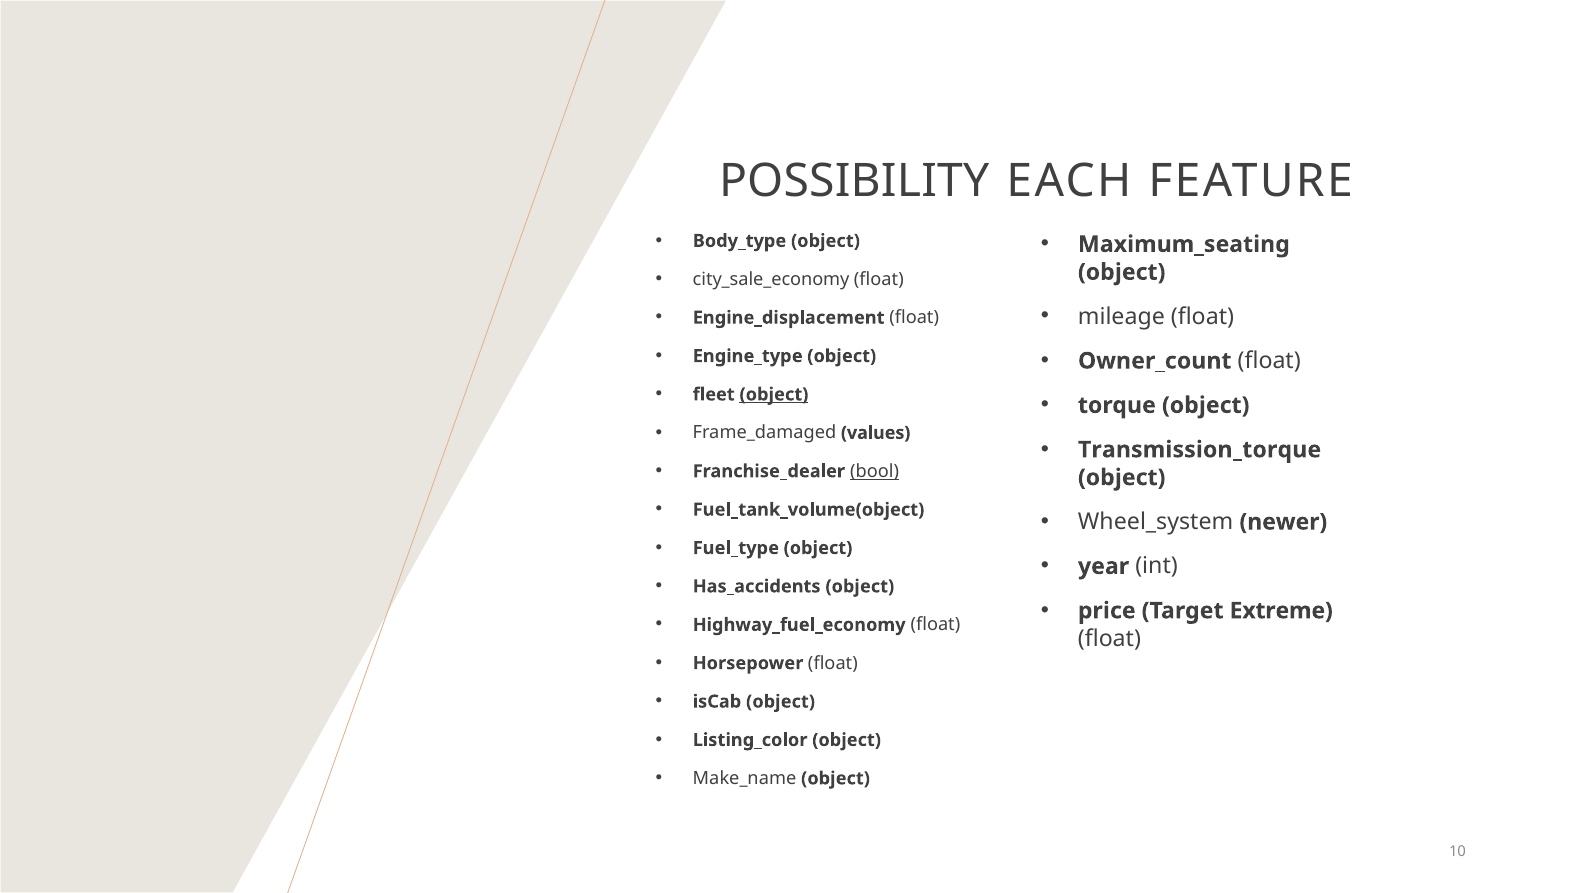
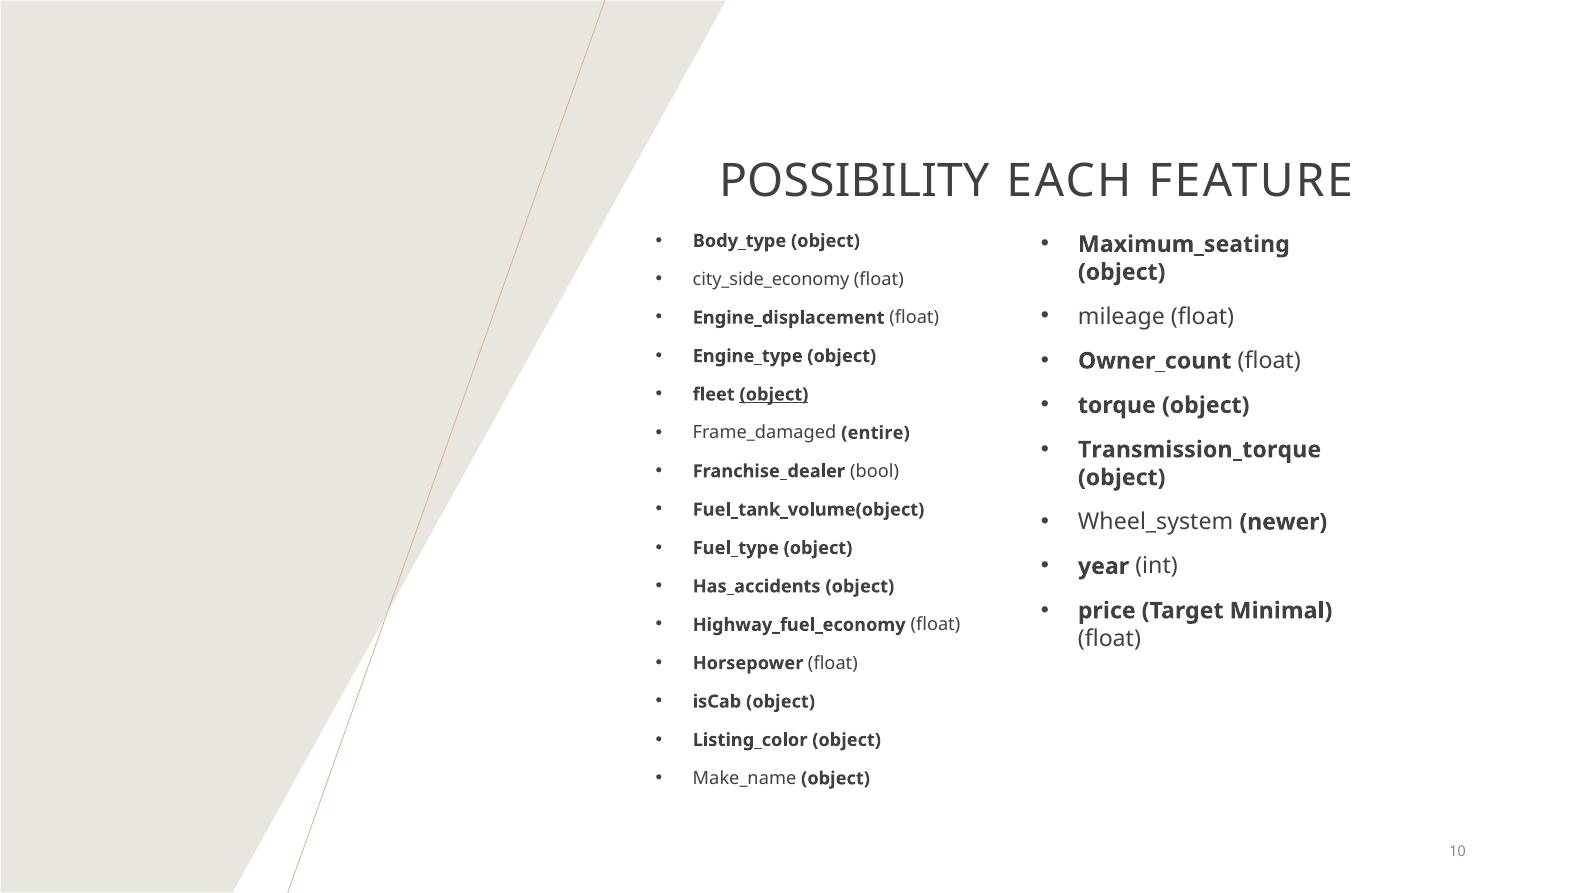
city_sale_economy: city_sale_economy -> city_side_economy (771, 279)
values: values -> entire (875, 433)
bool underline: present -> none (875, 471)
Extreme: Extreme -> Minimal (1281, 610)
